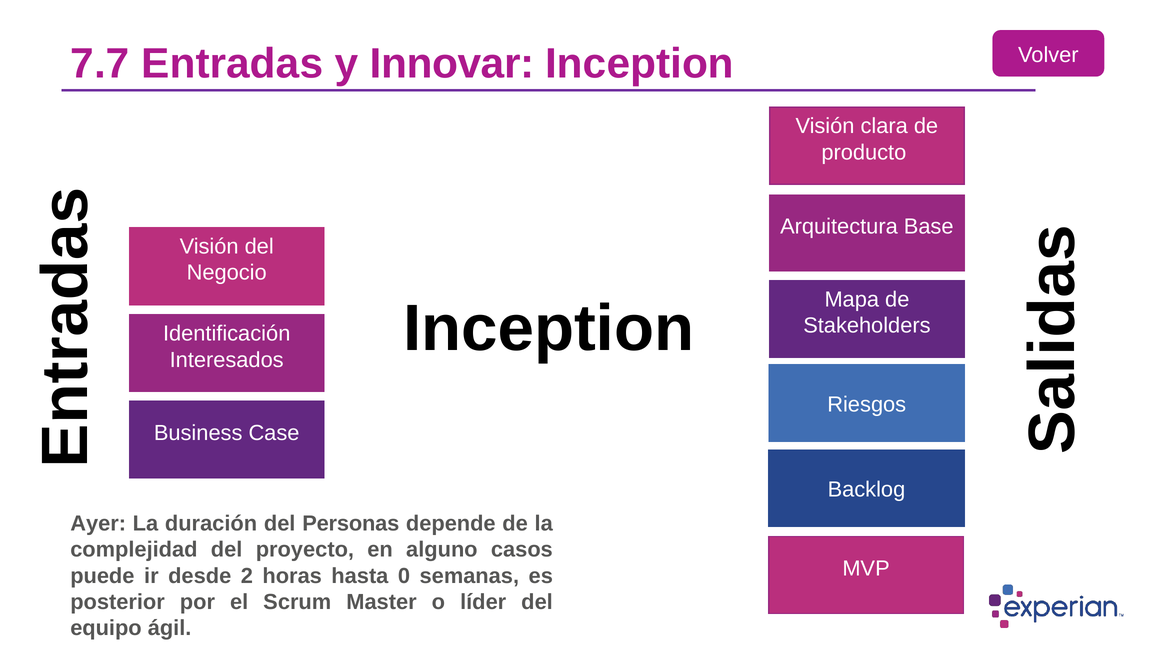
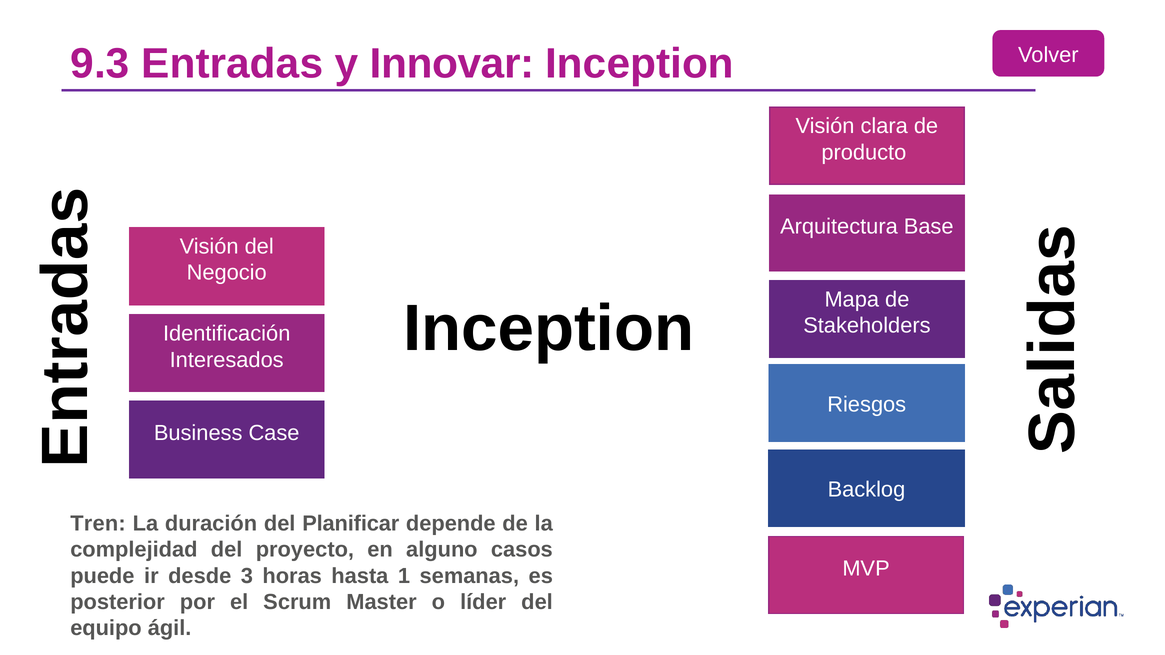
7.7: 7.7 -> 9.3 (100, 64)
Ayer: Ayer -> Tren (98, 524)
Personas: Personas -> Planificar (351, 524)
2: 2 -> 3 (247, 576)
0: 0 -> 1 (404, 576)
